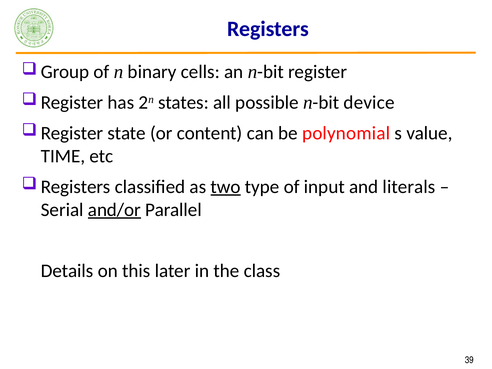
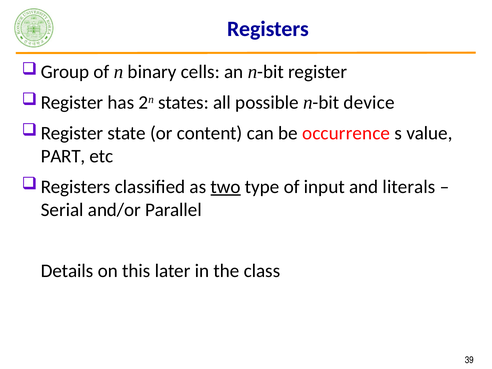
polynomial: polynomial -> occurrence (346, 133)
TIME: TIME -> PART (63, 156)
and/or underline: present -> none (114, 210)
